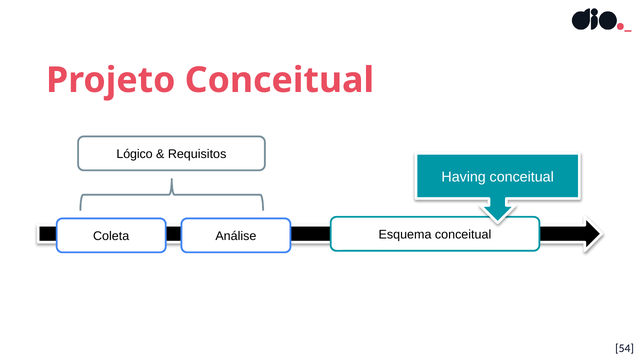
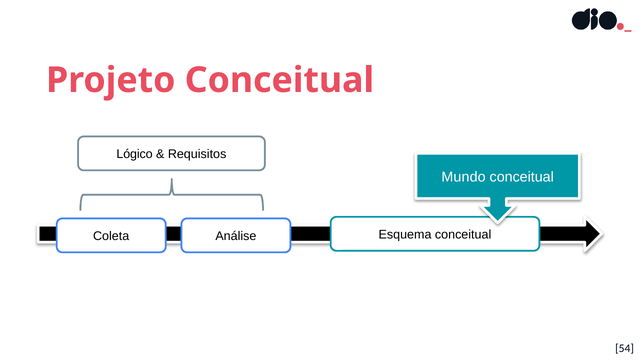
Having: Having -> Mundo (464, 177)
